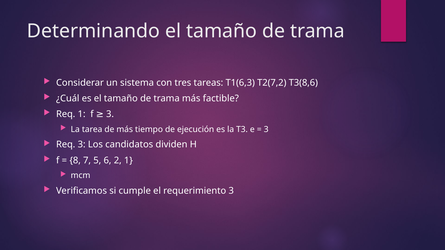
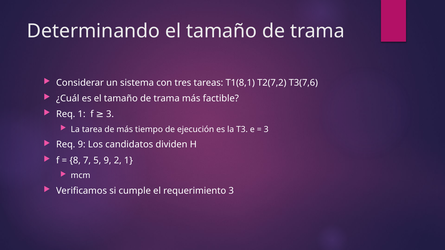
T1(6,3: T1(6,3 -> T1(8,1 (240, 83)
T3(8,6: T3(8,6 -> T3(7,6 (303, 83)
Req 3: 3 -> 9 (82, 145)
5 6: 6 -> 9 (108, 161)
